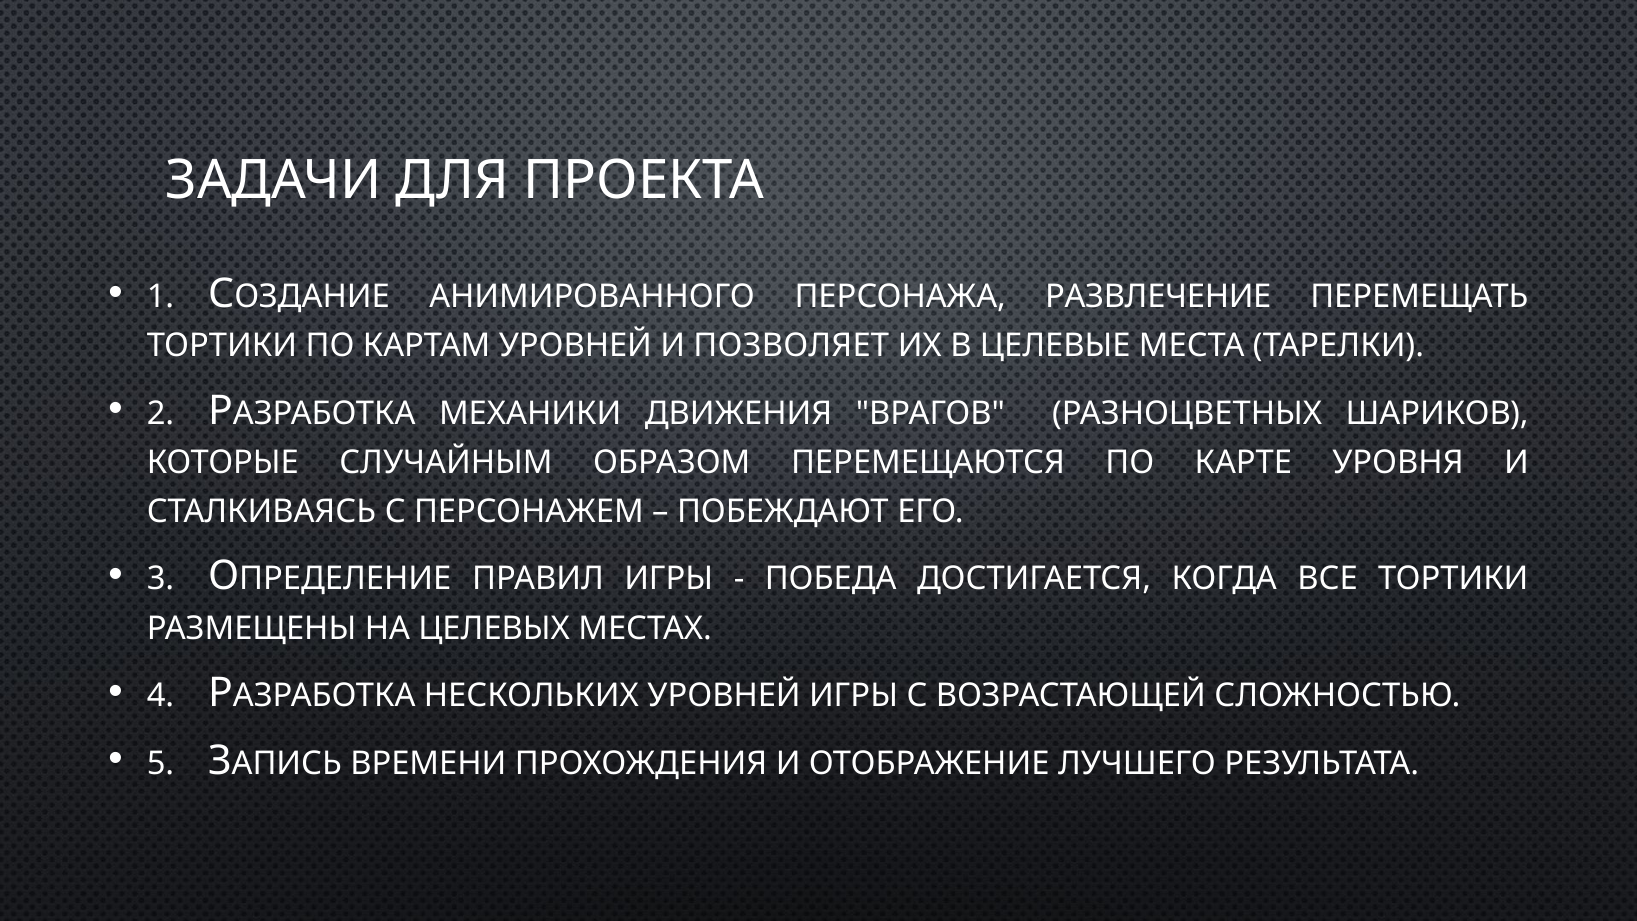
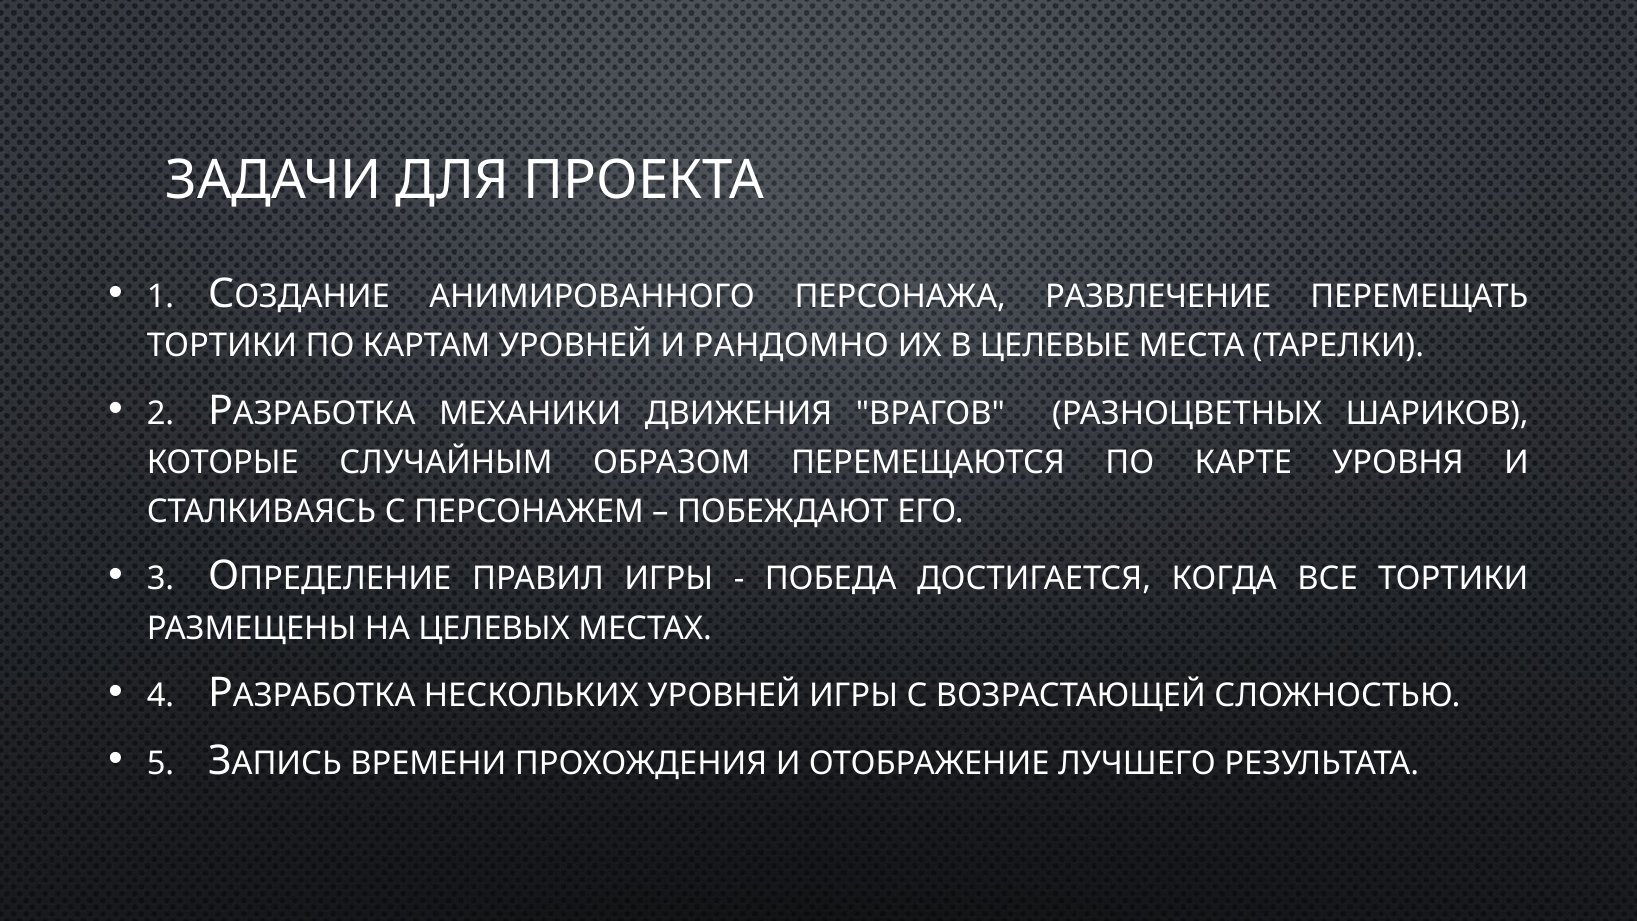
ПОЗВОЛЯЕТ: ПОЗВОЛЯЕТ -> РАНДОМНО (791, 346)
